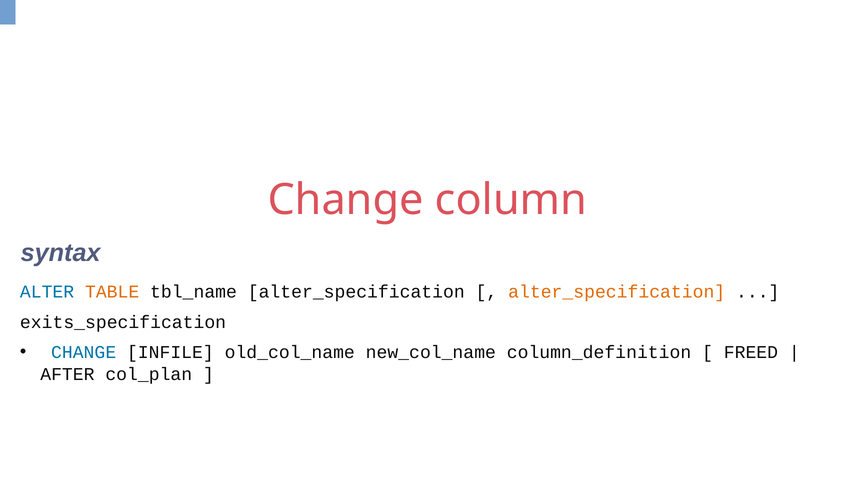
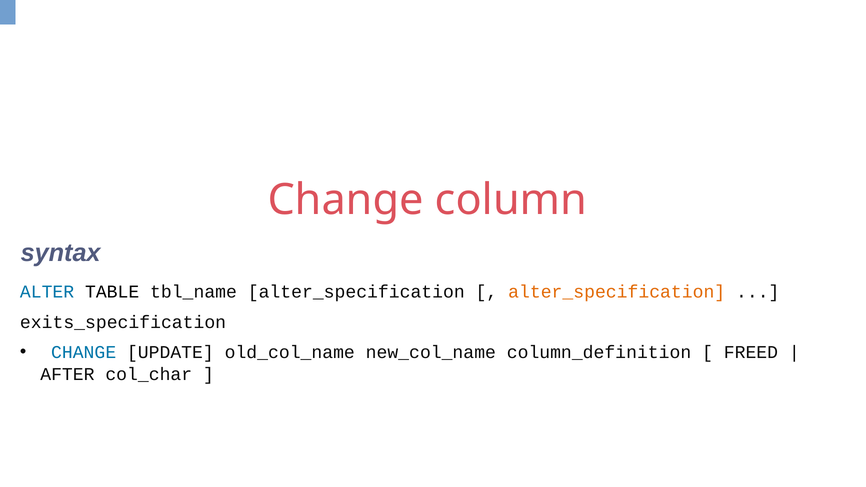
TABLE colour: orange -> black (112, 292)
INFILE: INFILE -> UPDATE (170, 353)
col_plan: col_plan -> col_char (149, 374)
